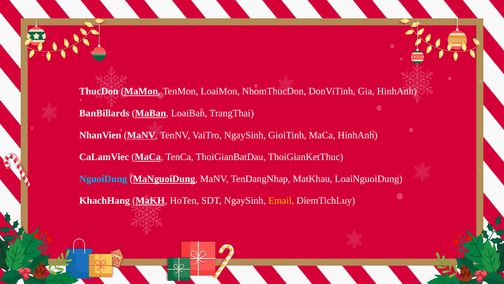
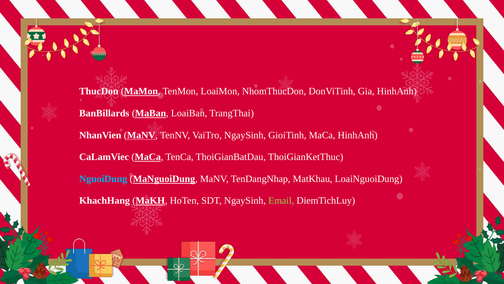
Email colour: yellow -> light green (281, 200)
